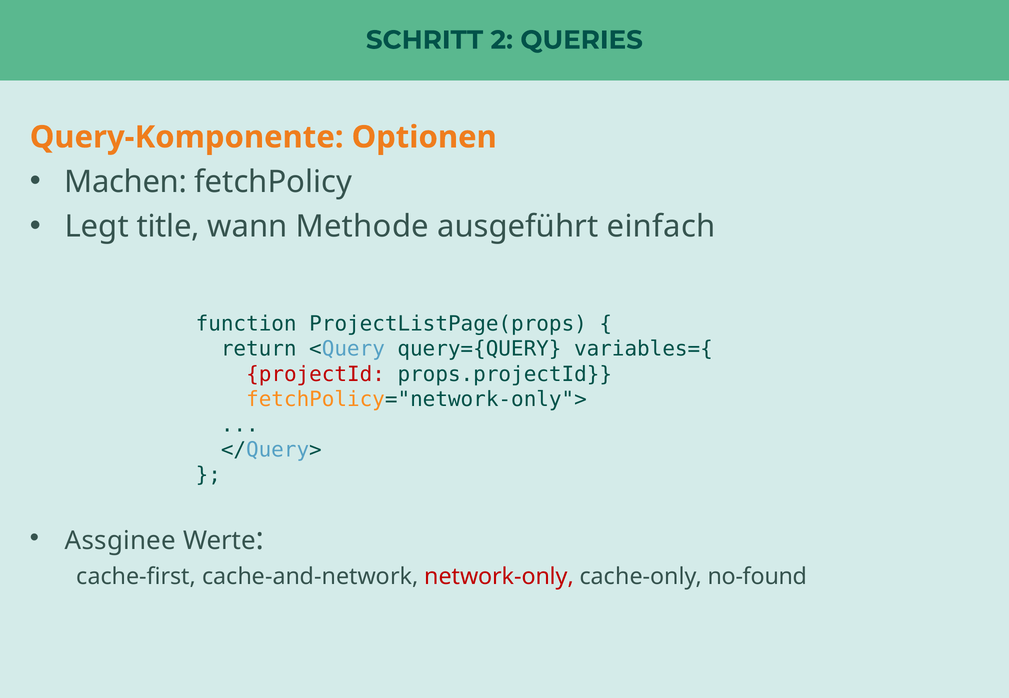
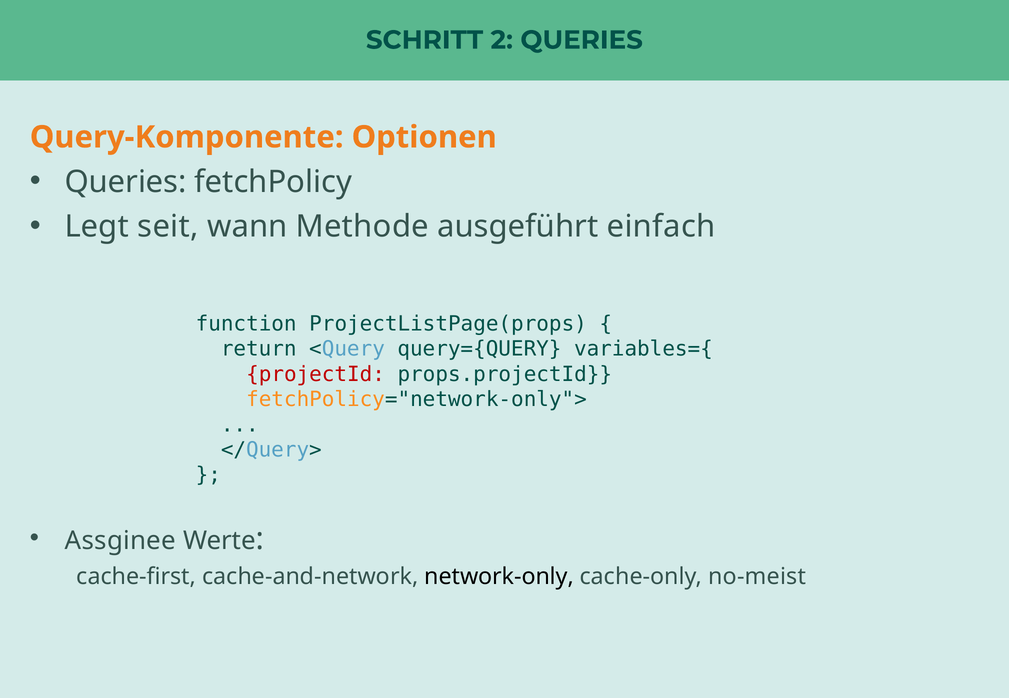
Machen: Machen -> Queries (126, 182)
title: title -> seit (168, 227)
network-only colour: red -> black (499, 577)
no-found: no-found -> no-meist (757, 577)
